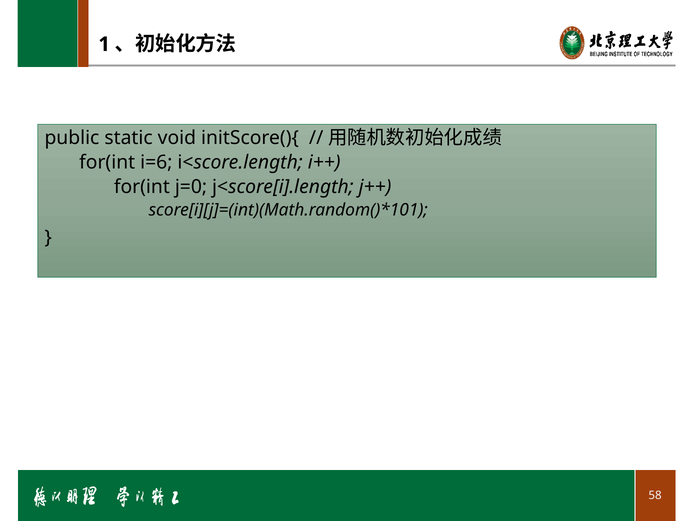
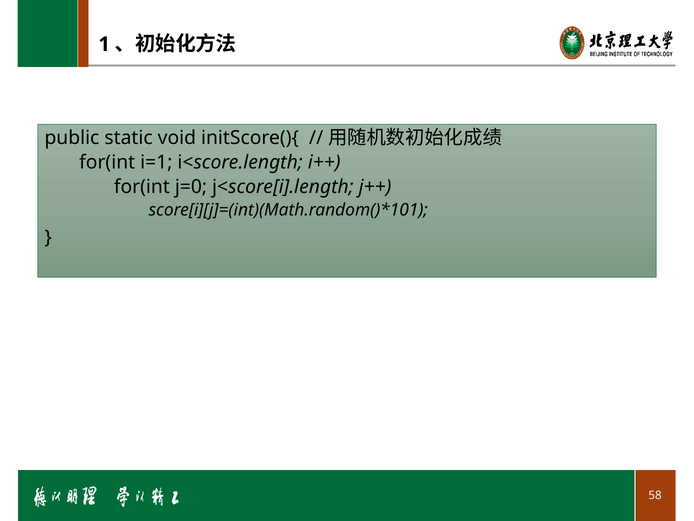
i=6: i=6 -> i=1 (156, 162)
